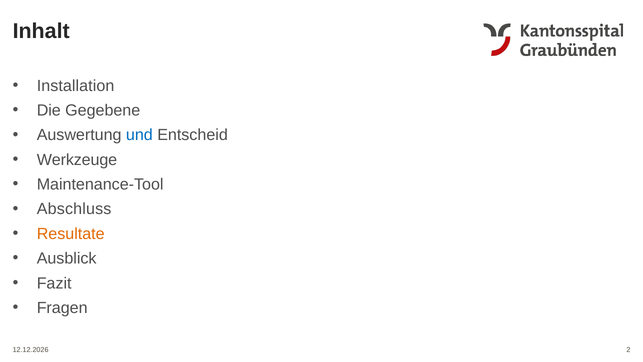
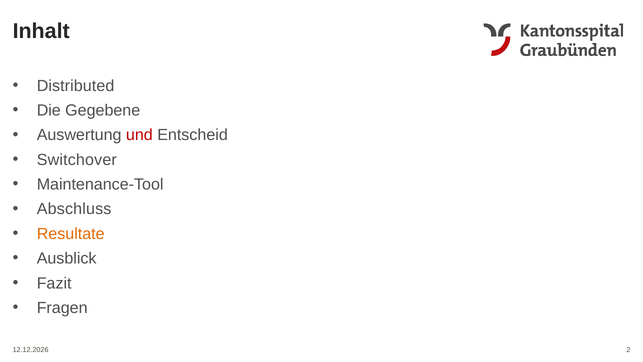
Installation: Installation -> Distributed (76, 86)
und colour: blue -> red (139, 135)
Werkzeuge: Werkzeuge -> Switchover (77, 160)
